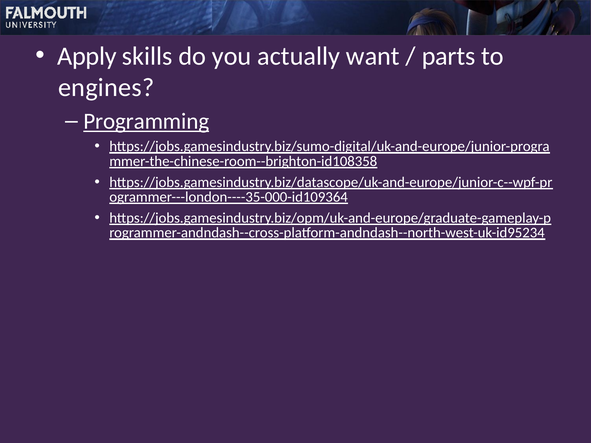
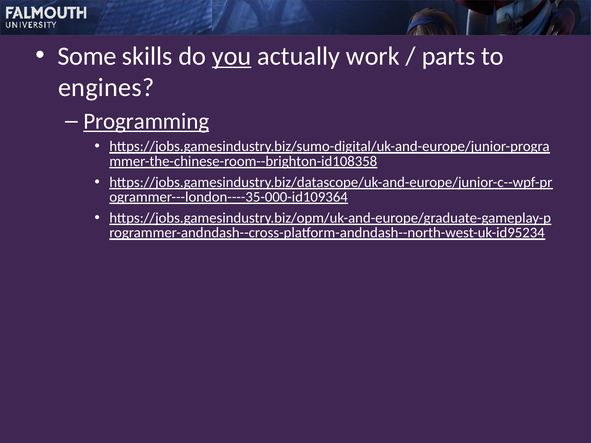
Apply: Apply -> Some (87, 56)
you underline: none -> present (232, 56)
want: want -> work (373, 56)
